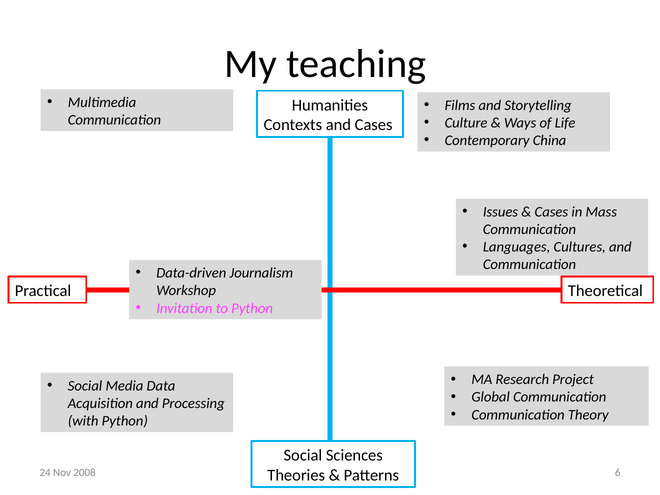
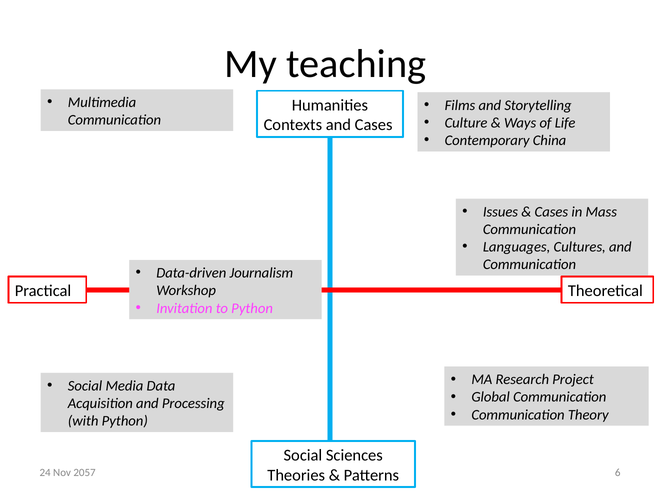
2008: 2008 -> 2057 (85, 473)
